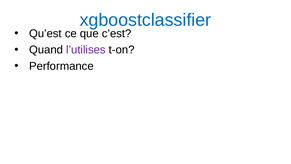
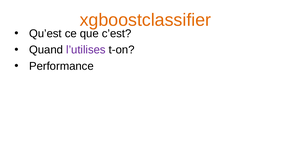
xgboostclassifier colour: blue -> orange (145, 20)
